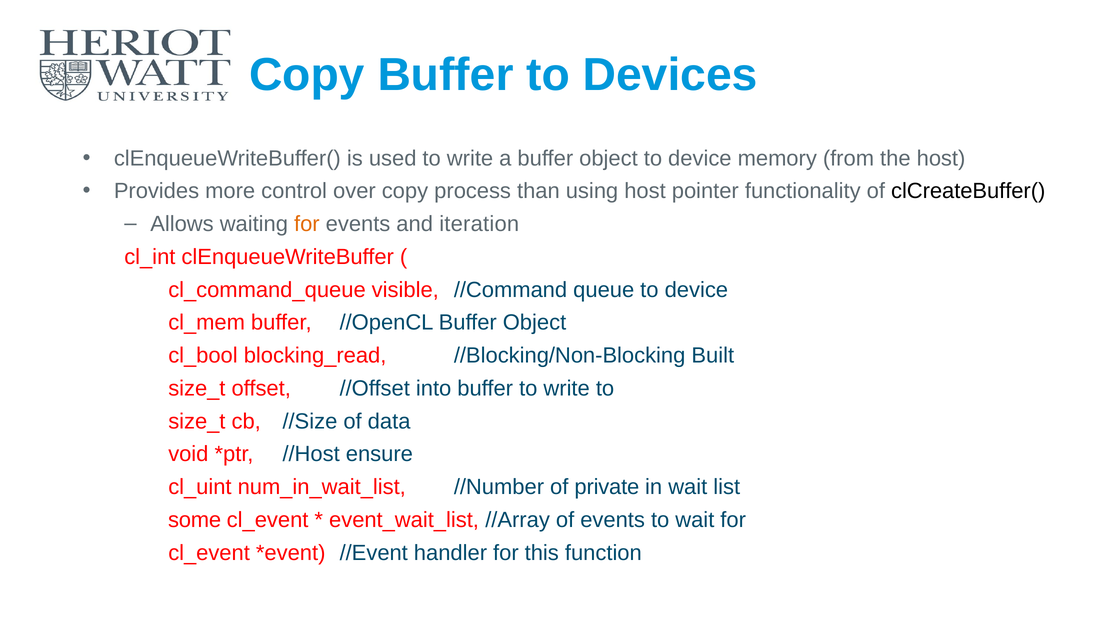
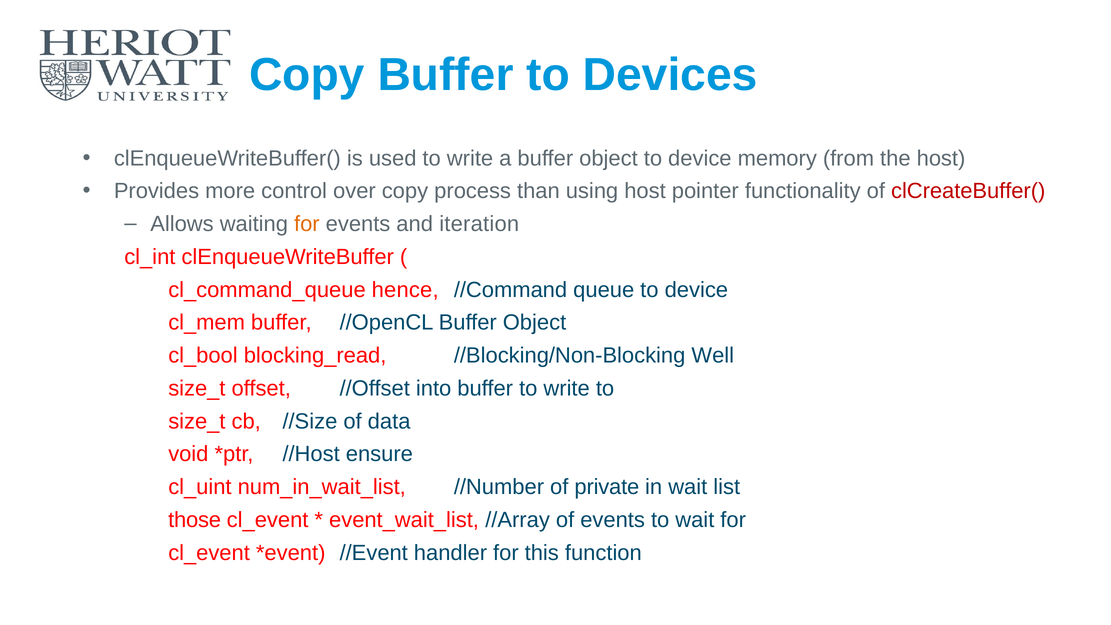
clCreateBuffer( colour: black -> red (968, 191)
visible: visible -> hence (405, 290)
Built: Built -> Well (713, 356)
some: some -> those (195, 520)
